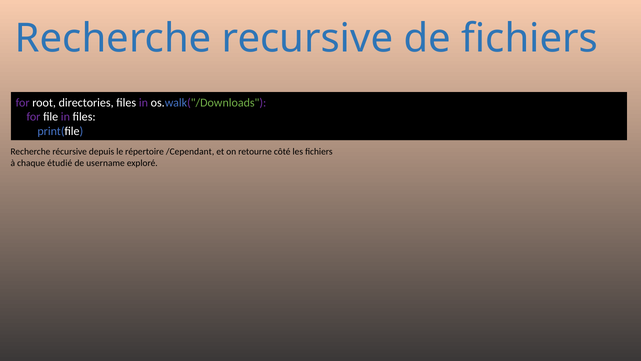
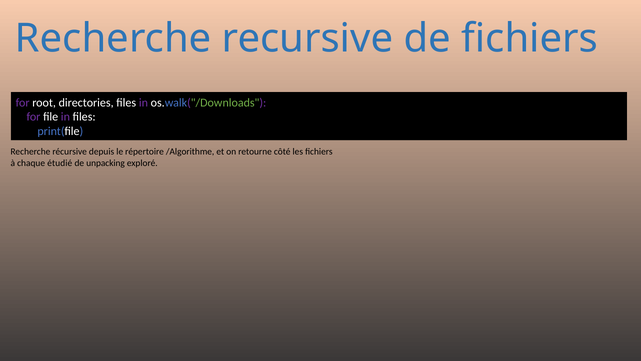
/Cependant: /Cependant -> /Algorithme (190, 152)
username: username -> unpacking (106, 163)
